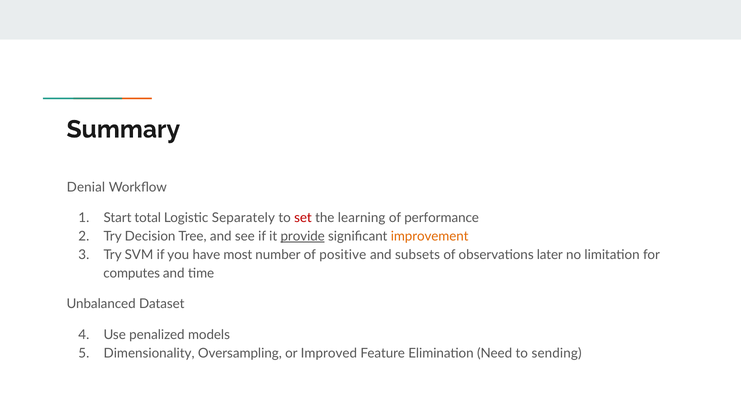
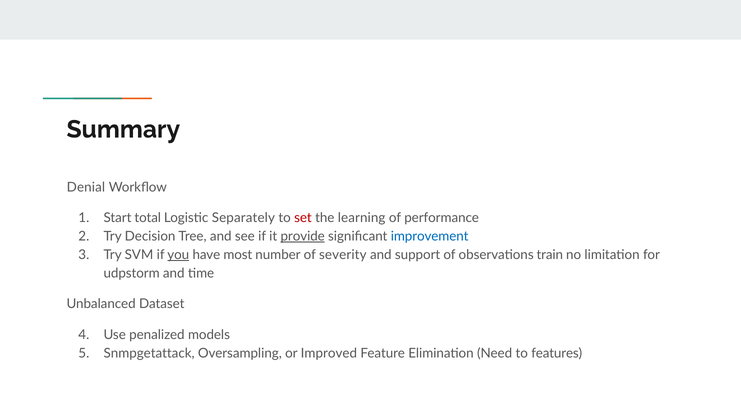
improvement colour: orange -> blue (430, 236)
you underline: none -> present (178, 255)
positive: positive -> severity (343, 255)
subsets: subsets -> support (418, 255)
later: later -> train (550, 255)
computes: computes -> udpstorm (132, 273)
Dimensionality: Dimensionality -> Snmpgetattack (149, 353)
sending: sending -> features (557, 353)
